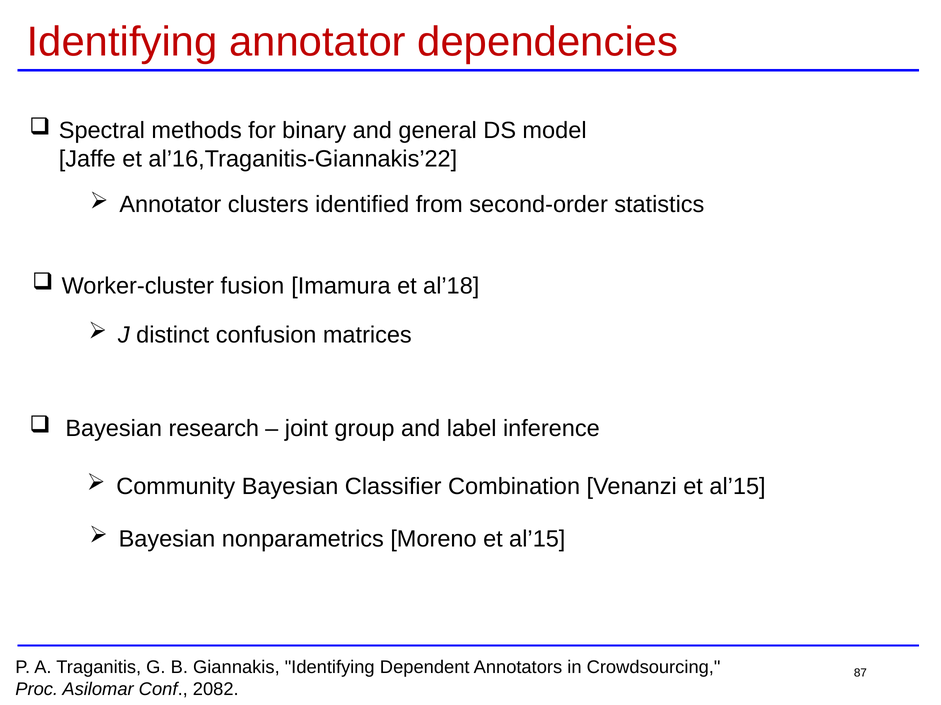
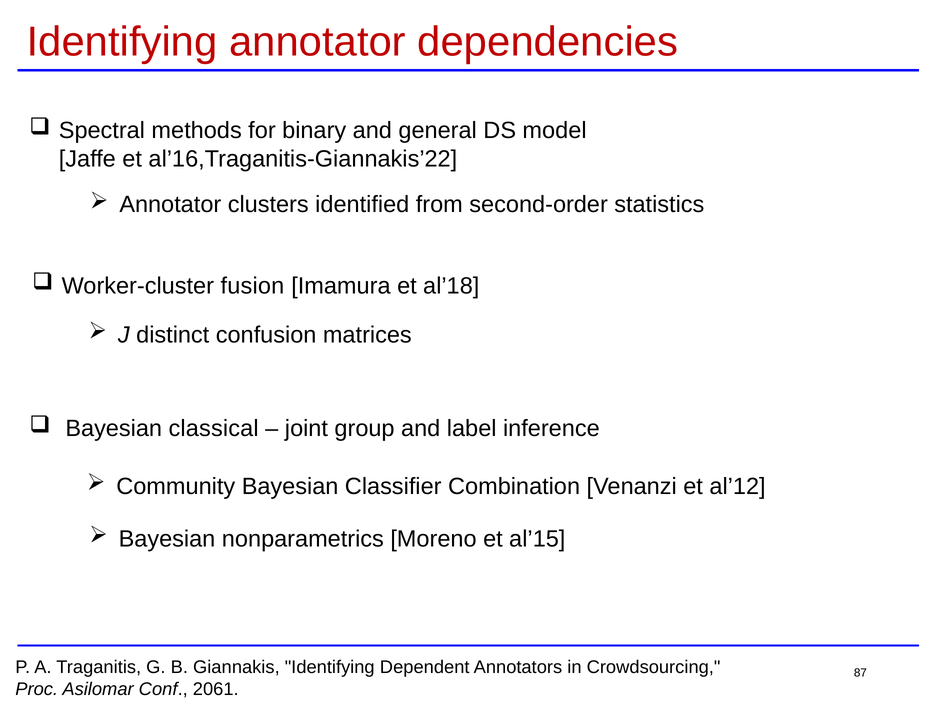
research: research -> classical (214, 429)
Venanzi et al’15: al’15 -> al’12 (738, 487)
2082: 2082 -> 2061 (216, 690)
